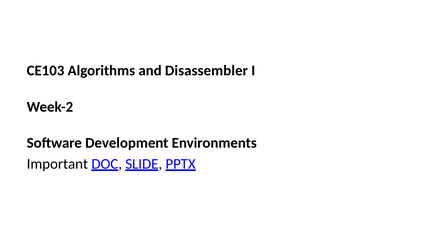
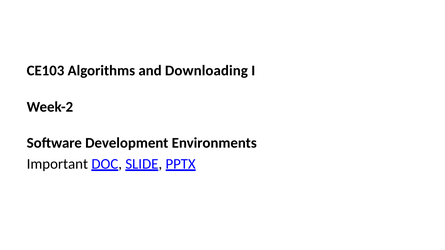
Disassembler: Disassembler -> Downloading (206, 71)
